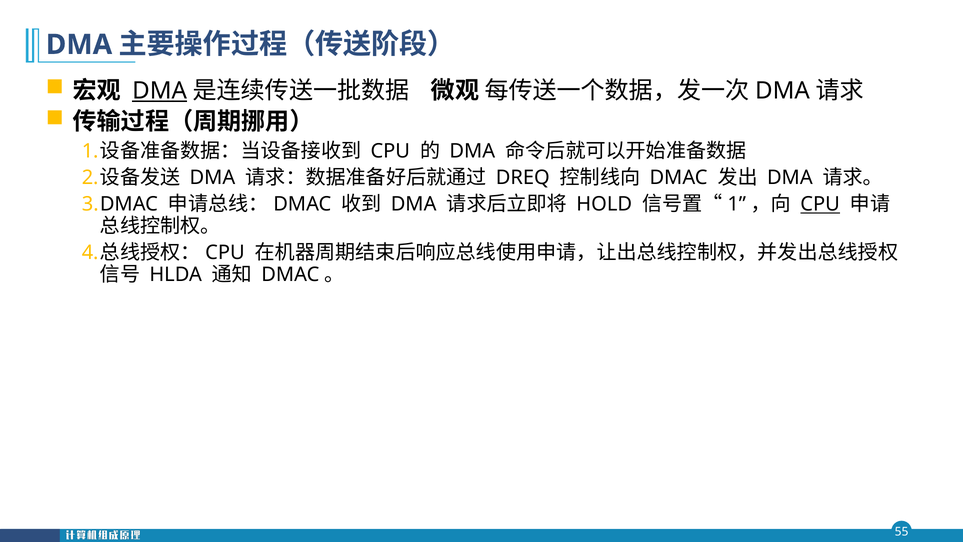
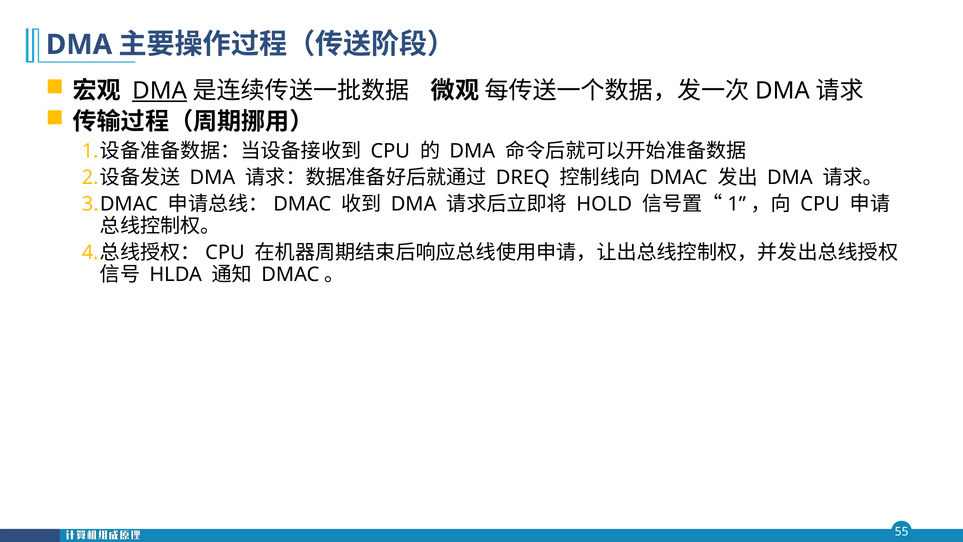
CPU underline: present -> none (820, 204)
